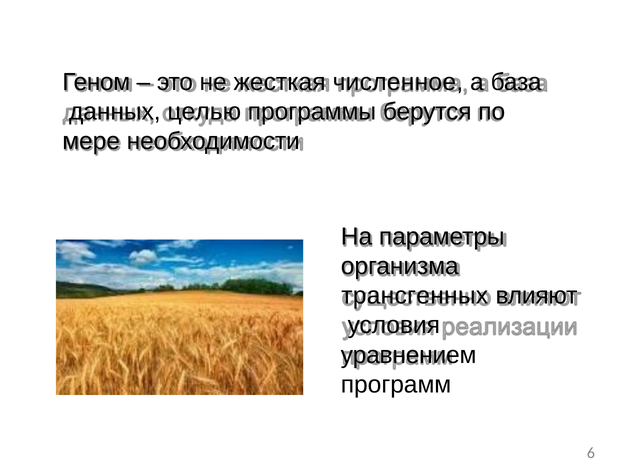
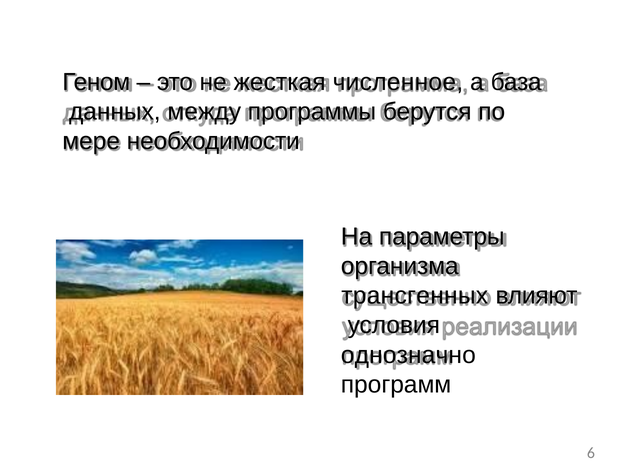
целью: целью -> между (204, 111)
уравнением: уравнением -> однозначно (408, 355)
